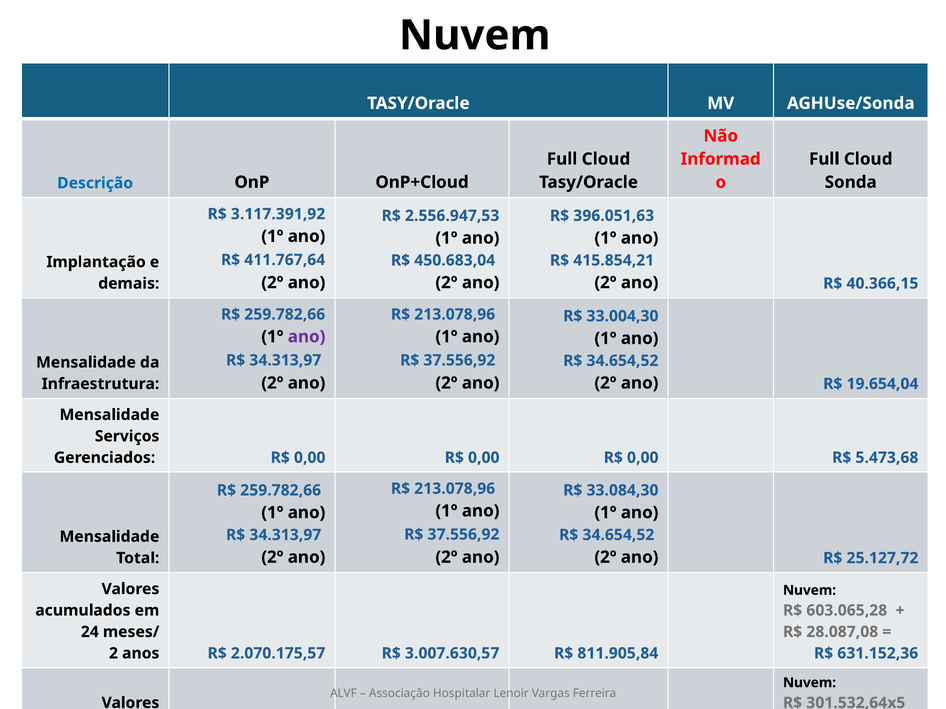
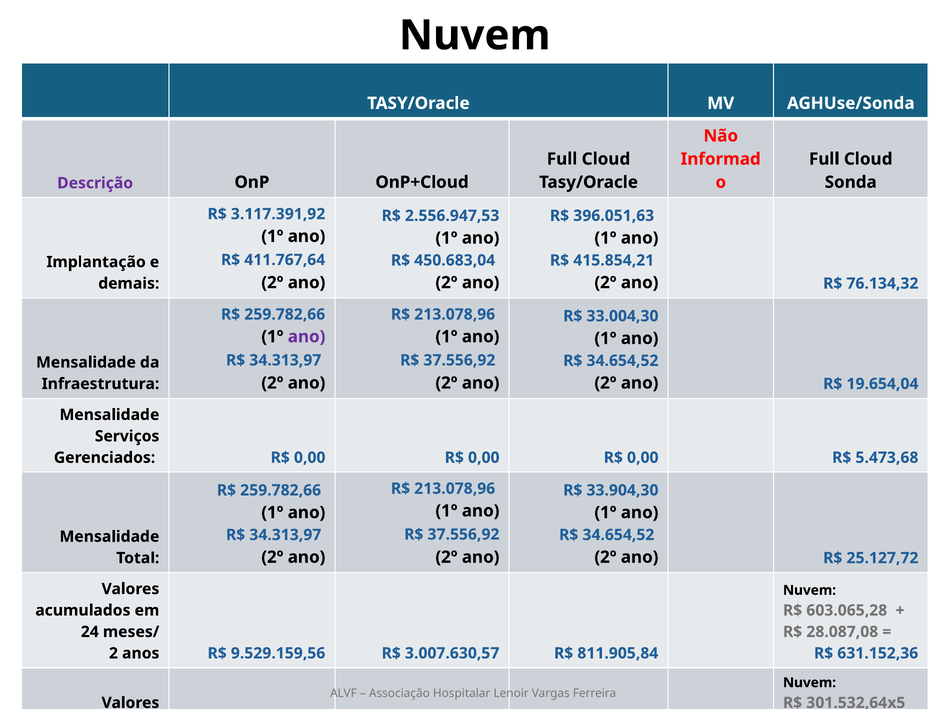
Descrição colour: blue -> purple (95, 183)
40.366,15: 40.366,15 -> 76.134,32 (882, 284)
33.084,30: 33.084,30 -> 33.904,30 (622, 491)
2.070.175,57: 2.070.175,57 -> 9.529.159,56 (278, 654)
